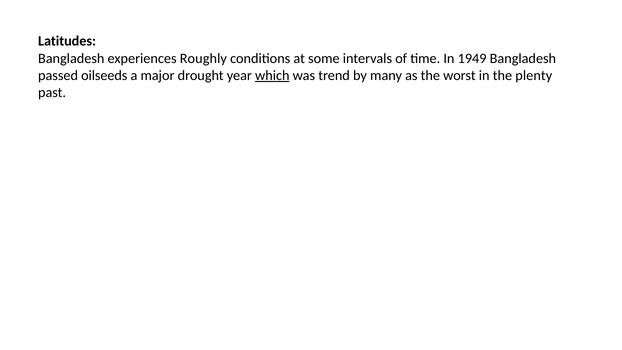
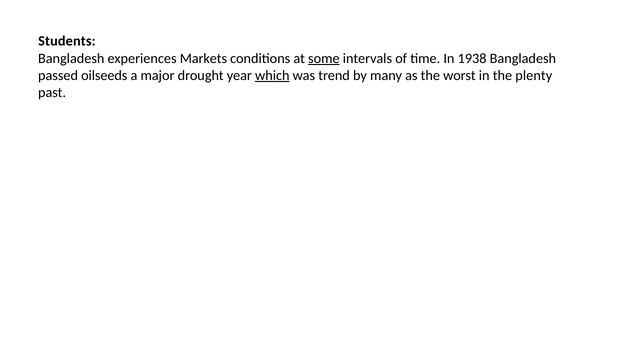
Latitudes: Latitudes -> Students (67, 41)
Roughly: Roughly -> Markets (203, 58)
some underline: none -> present (324, 58)
1949: 1949 -> 1938 (472, 58)
